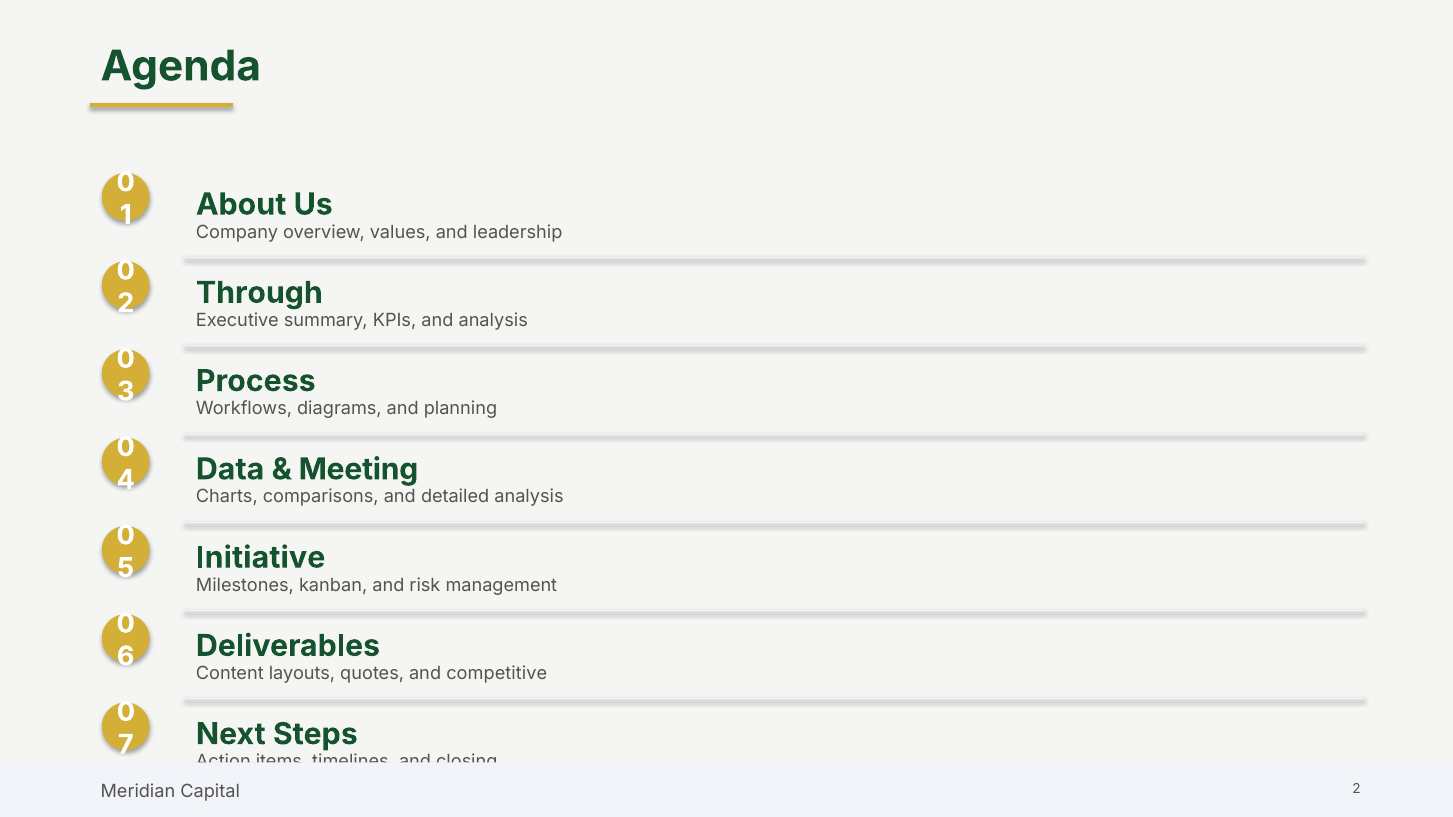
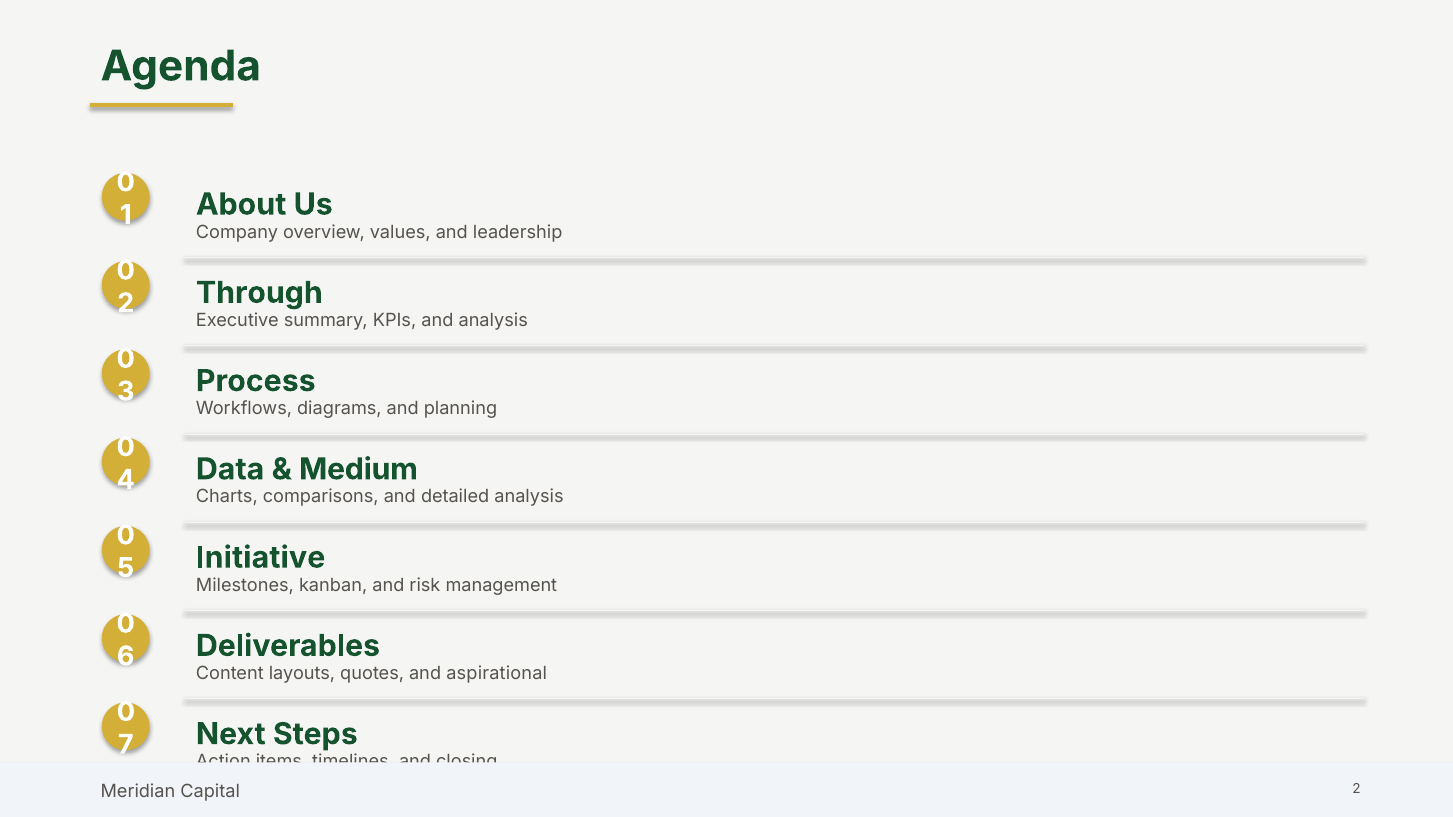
Meeting: Meeting -> Medium (358, 469)
competitive: competitive -> aspirational (497, 674)
